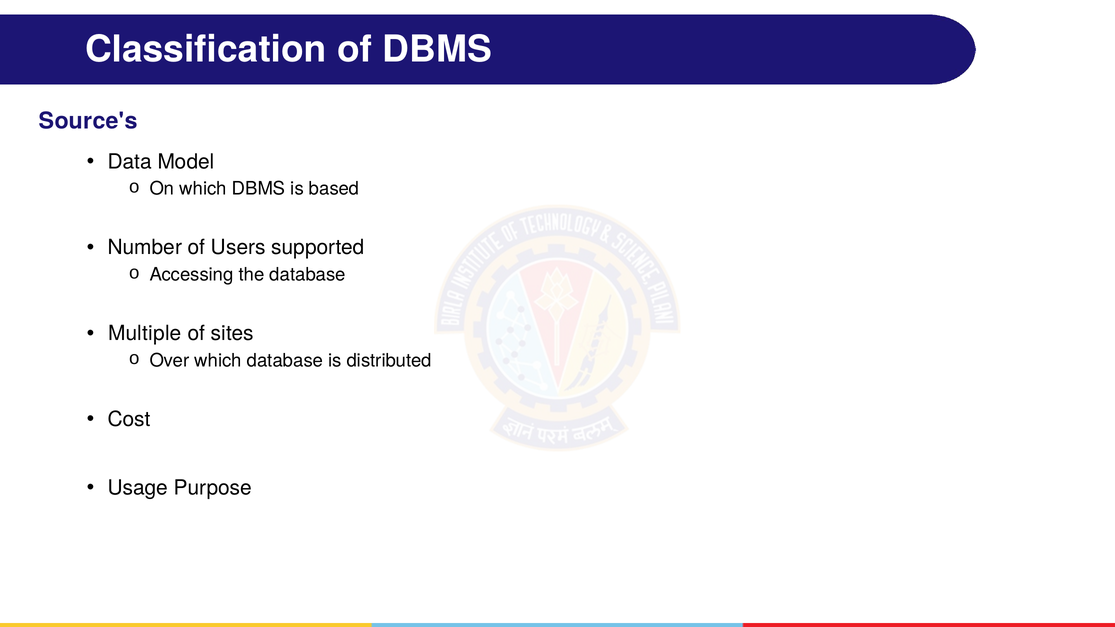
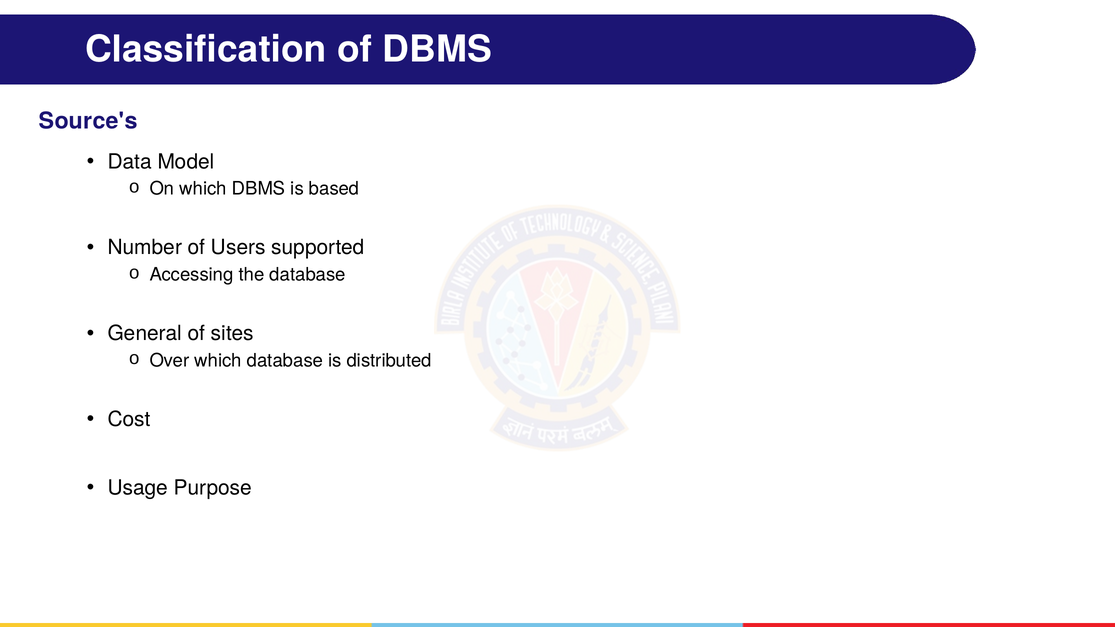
Multiple: Multiple -> General (145, 333)
